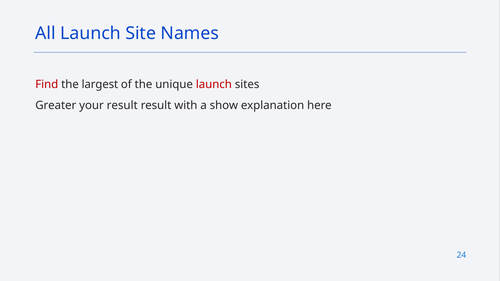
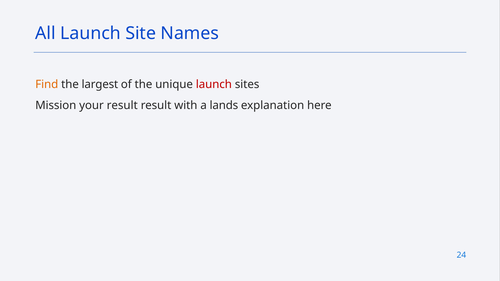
Find colour: red -> orange (47, 84)
Greater: Greater -> Mission (56, 105)
show: show -> lands (224, 105)
